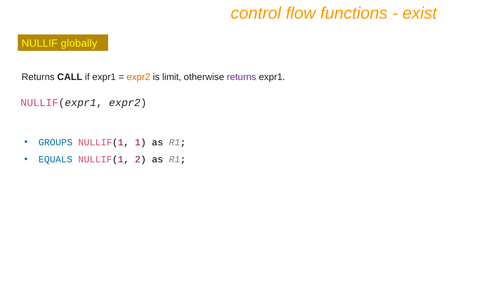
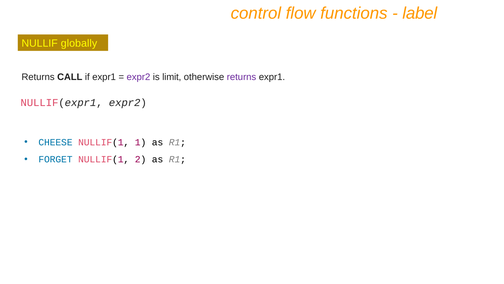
exist: exist -> label (420, 13)
expr2 colour: orange -> purple (138, 77)
GROUPS: GROUPS -> CHEESE (55, 142)
EQUALS: EQUALS -> FORGET (55, 159)
